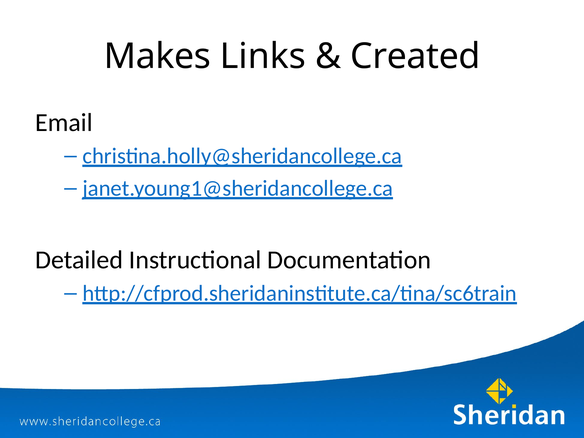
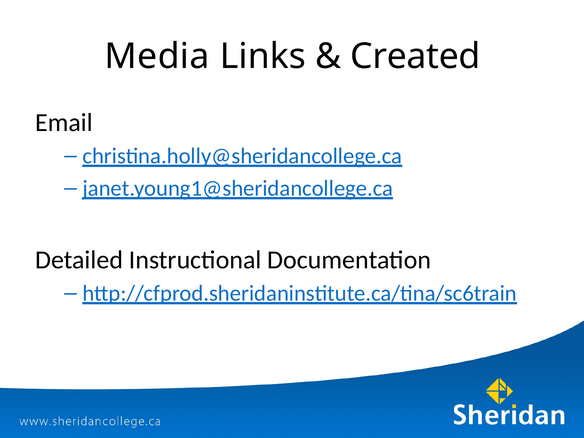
Makes: Makes -> Media (157, 57)
